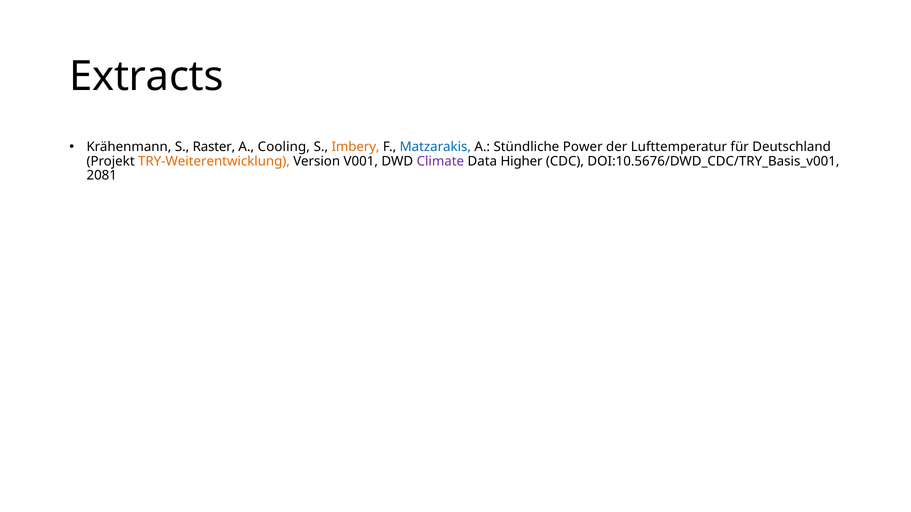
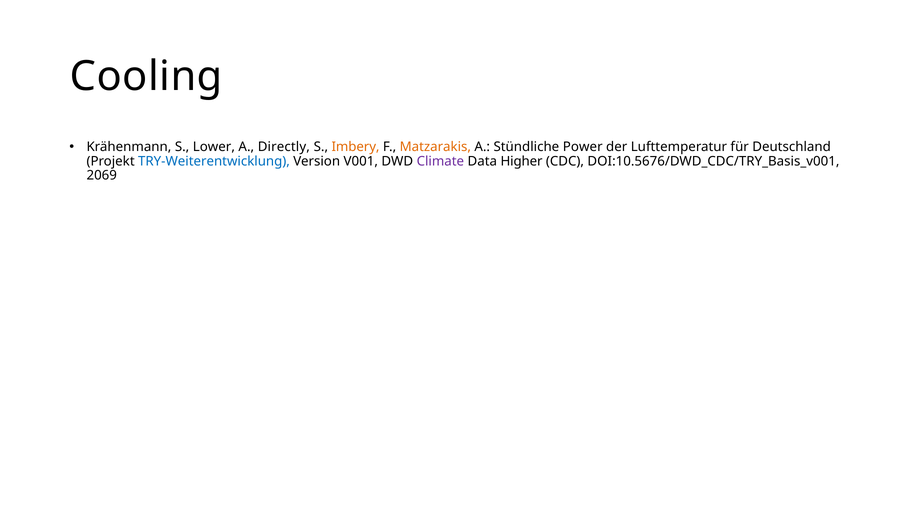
Extracts: Extracts -> Cooling (146, 77)
Raster: Raster -> Lower (214, 147)
Cooling: Cooling -> Directly (284, 147)
Matzarakis colour: blue -> orange (435, 147)
TRY-Weiterentwicklung colour: orange -> blue (214, 161)
2081: 2081 -> 2069 (102, 176)
